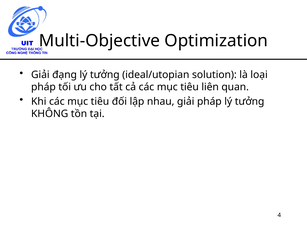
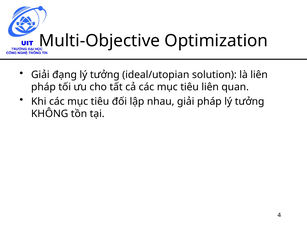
là loại: loại -> liên (259, 75)
